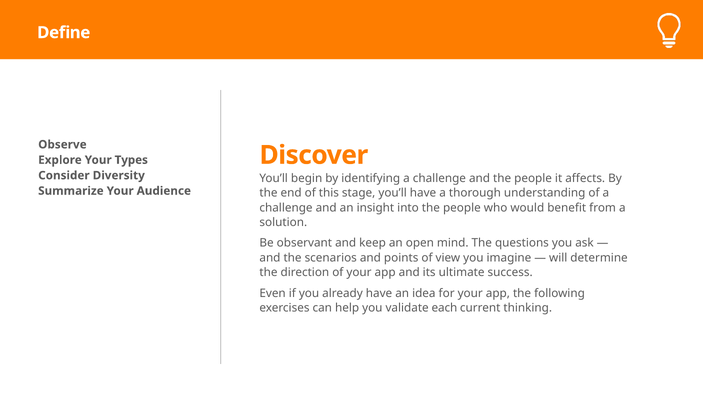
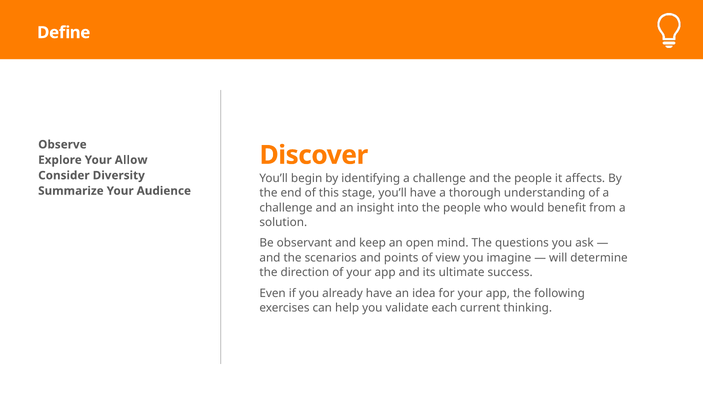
Types: Types -> Allow (131, 160)
